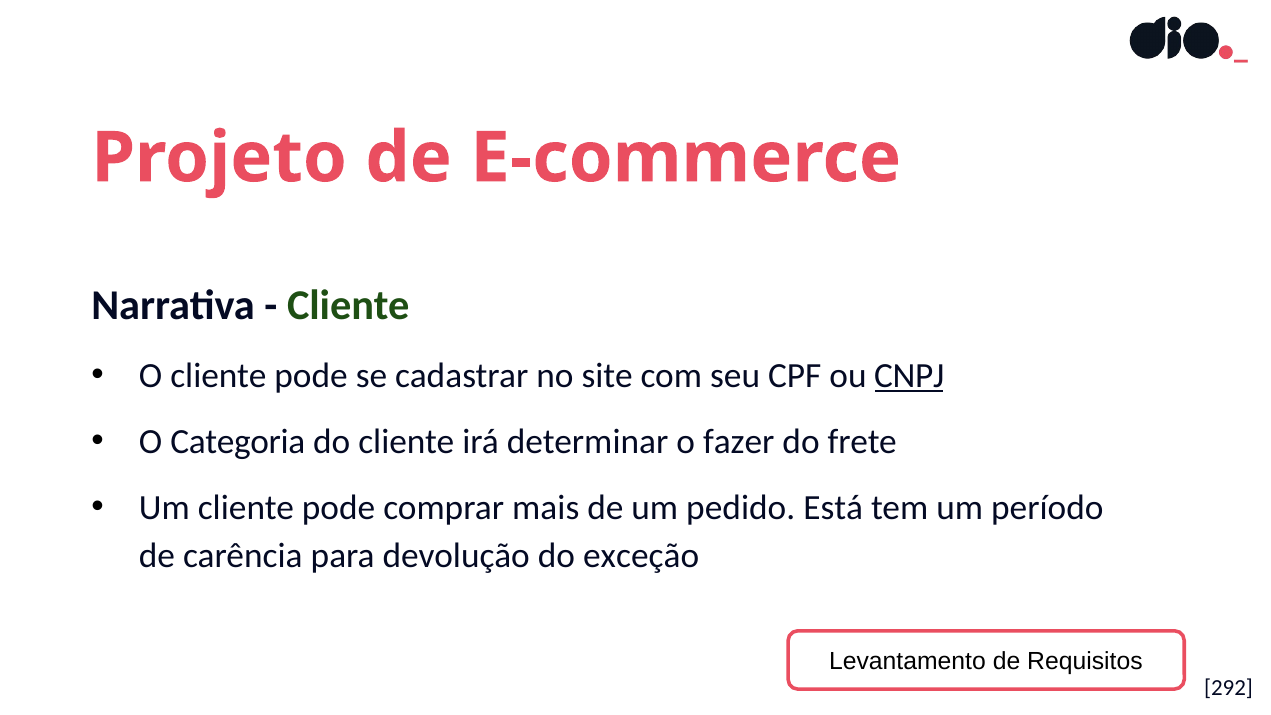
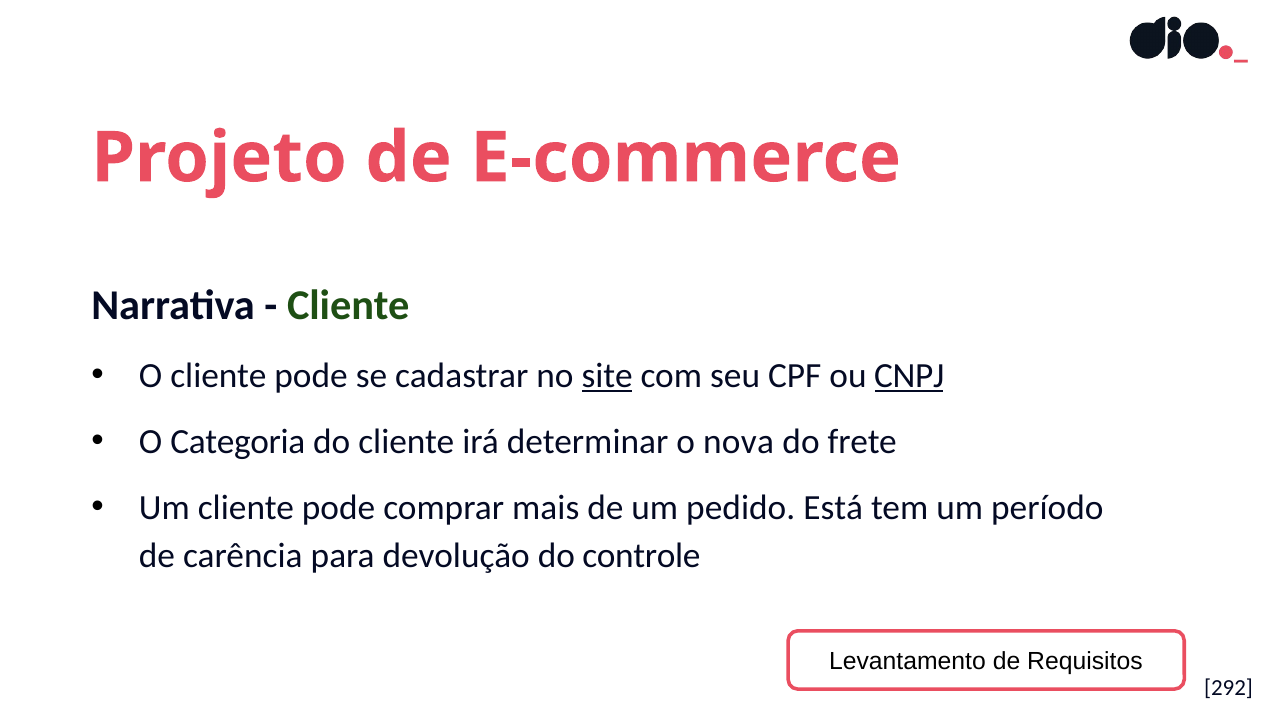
site underline: none -> present (607, 375)
fazer: fazer -> nova (739, 441)
exceção: exceção -> controle (641, 556)
